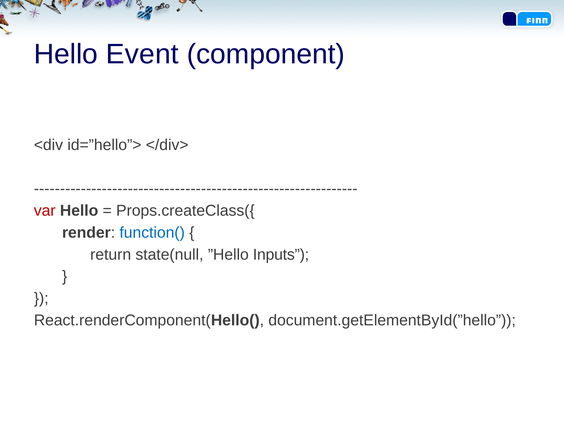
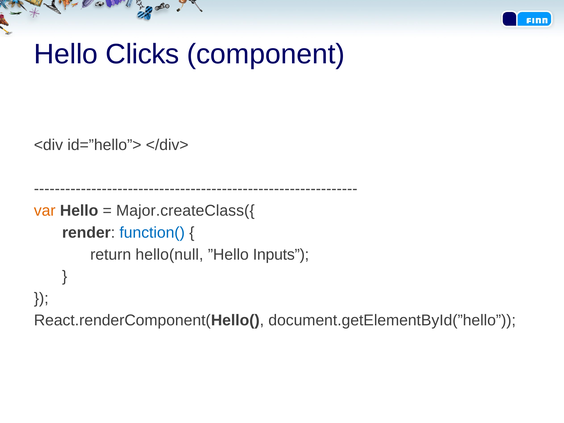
Event: Event -> Clicks (143, 54)
var colour: red -> orange (45, 211)
Props.createClass({: Props.createClass({ -> Major.createClass({ (185, 211)
state(null: state(null -> hello(null (169, 255)
